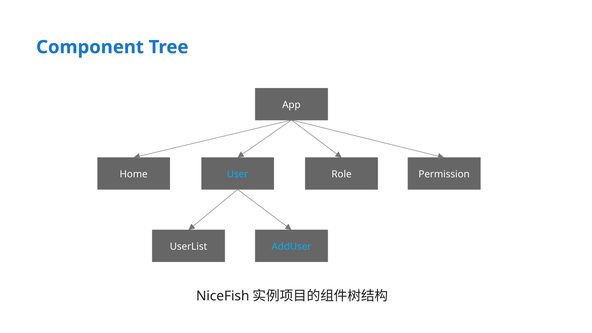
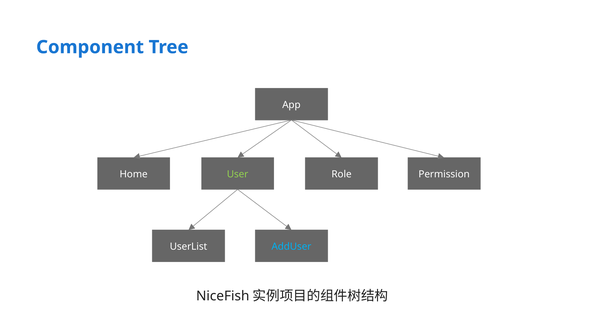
User colour: light blue -> light green (238, 174)
